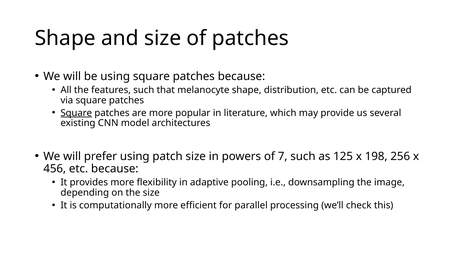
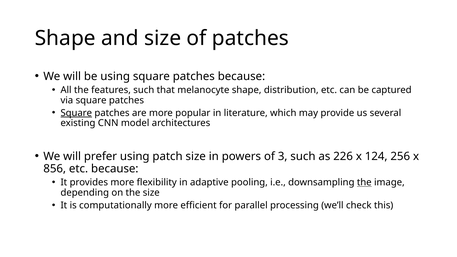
7: 7 -> 3 (283, 156)
125: 125 -> 226 (343, 156)
198: 198 -> 124 (376, 156)
456: 456 -> 856 (55, 169)
the underline: none -> present (364, 182)
